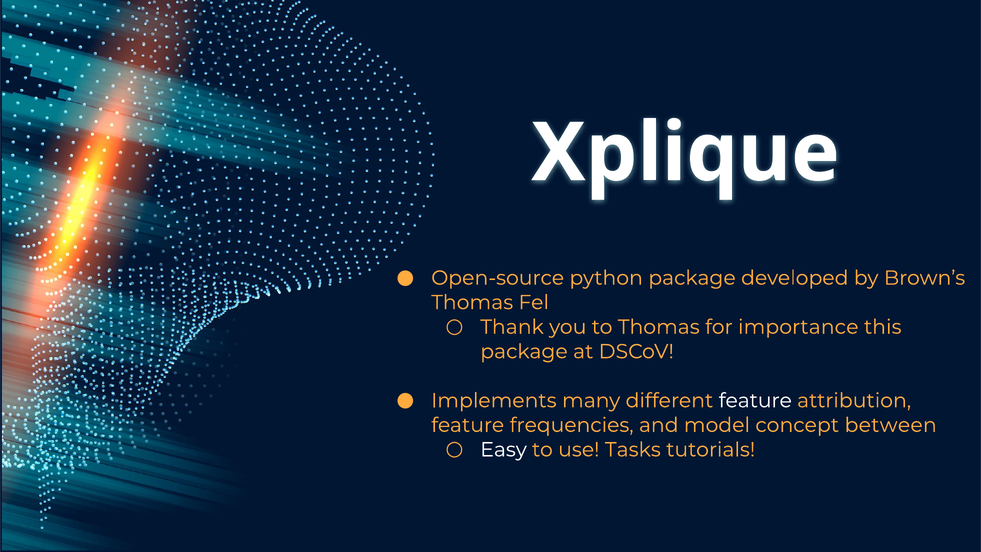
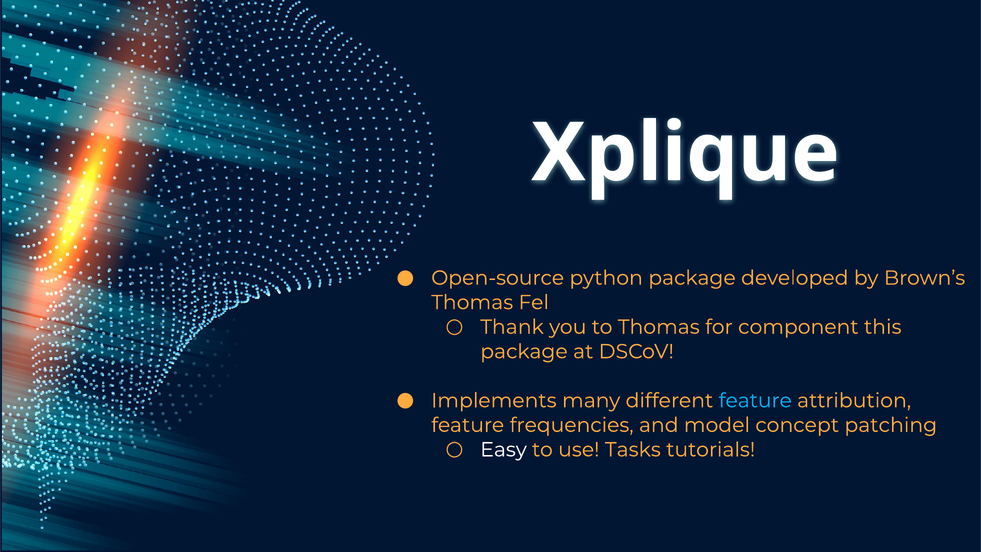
importance: importance -> component (798, 327)
feature colour: white -> light blue (755, 400)
between: between -> patching (891, 425)
